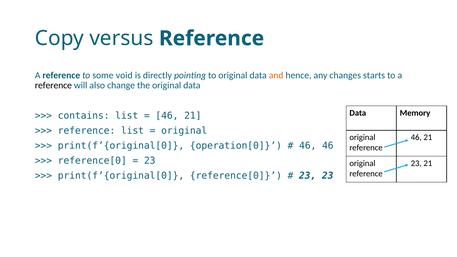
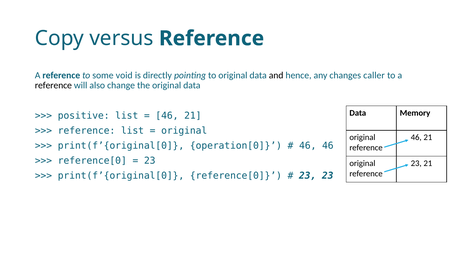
and colour: orange -> black (276, 75)
starts: starts -> caller (374, 75)
contains: contains -> positive (84, 116)
